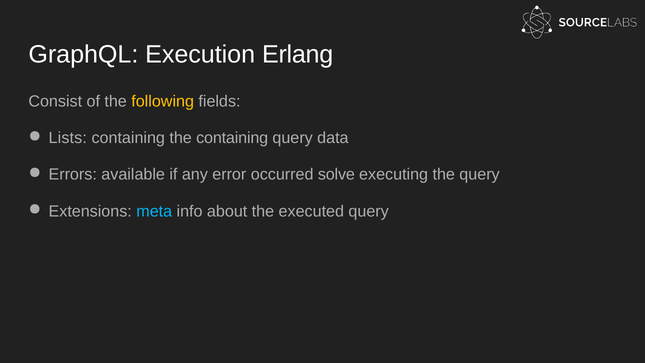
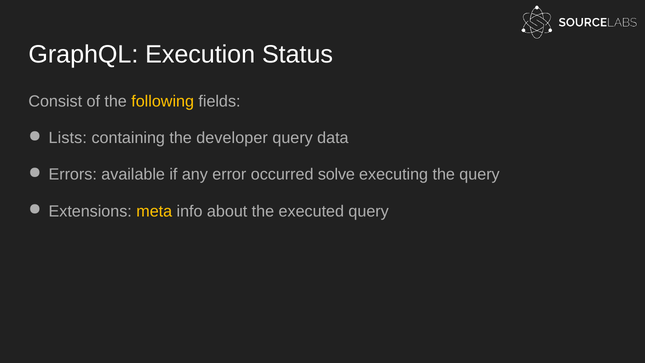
Erlang: Erlang -> Status (298, 55)
the containing: containing -> developer (232, 138)
meta colour: light blue -> yellow (154, 211)
